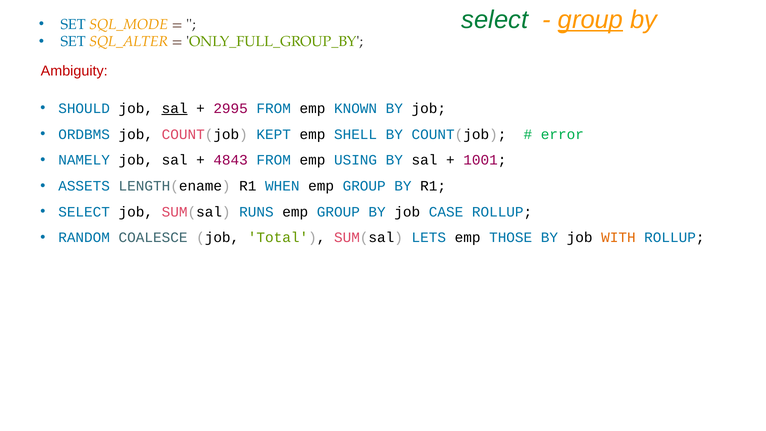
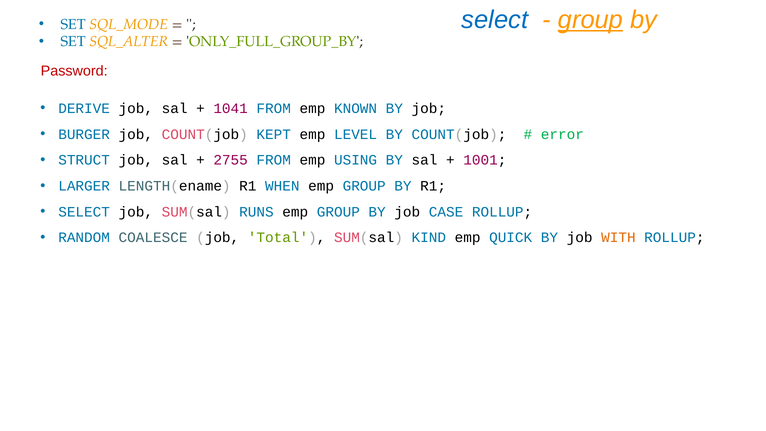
select colour: green -> blue (495, 20)
Ambiguity: Ambiguity -> Password (74, 71)
SHOULD: SHOULD -> DERIVE (84, 108)
sal underline: present -> none (175, 108)
2995: 2995 -> 1041 (231, 108)
ORDBMS: ORDBMS -> BURGER (84, 134)
SHELL: SHELL -> LEVEL (356, 134)
NAMELY: NAMELY -> STRUCT (84, 160)
4843: 4843 -> 2755 (231, 160)
ASSETS: ASSETS -> LARGER (84, 186)
LETS: LETS -> KIND (429, 238)
THOSE: THOSE -> QUICK (511, 238)
